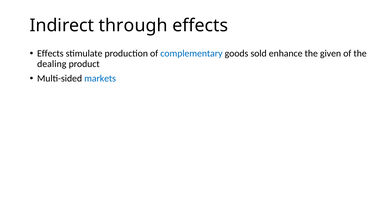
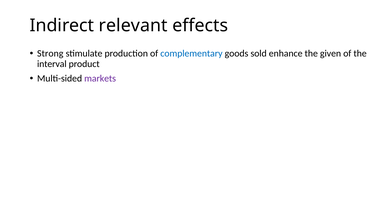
through: through -> relevant (133, 25)
Effects: Effects -> Strong (50, 54)
dealing: dealing -> interval (52, 64)
markets colour: blue -> purple (100, 79)
